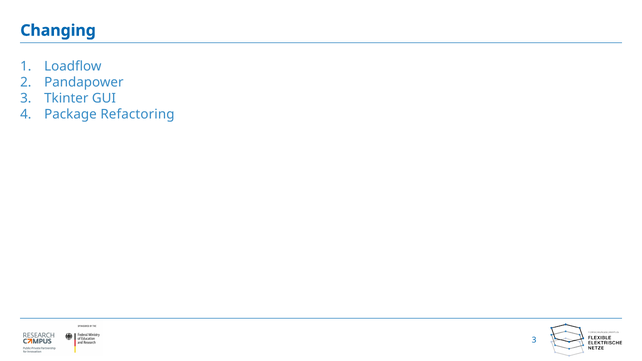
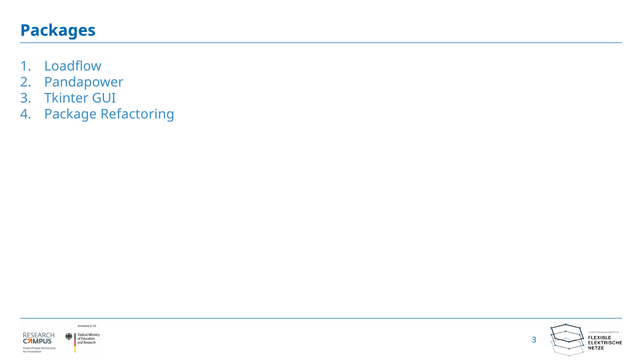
Changing: Changing -> Packages (58, 30)
